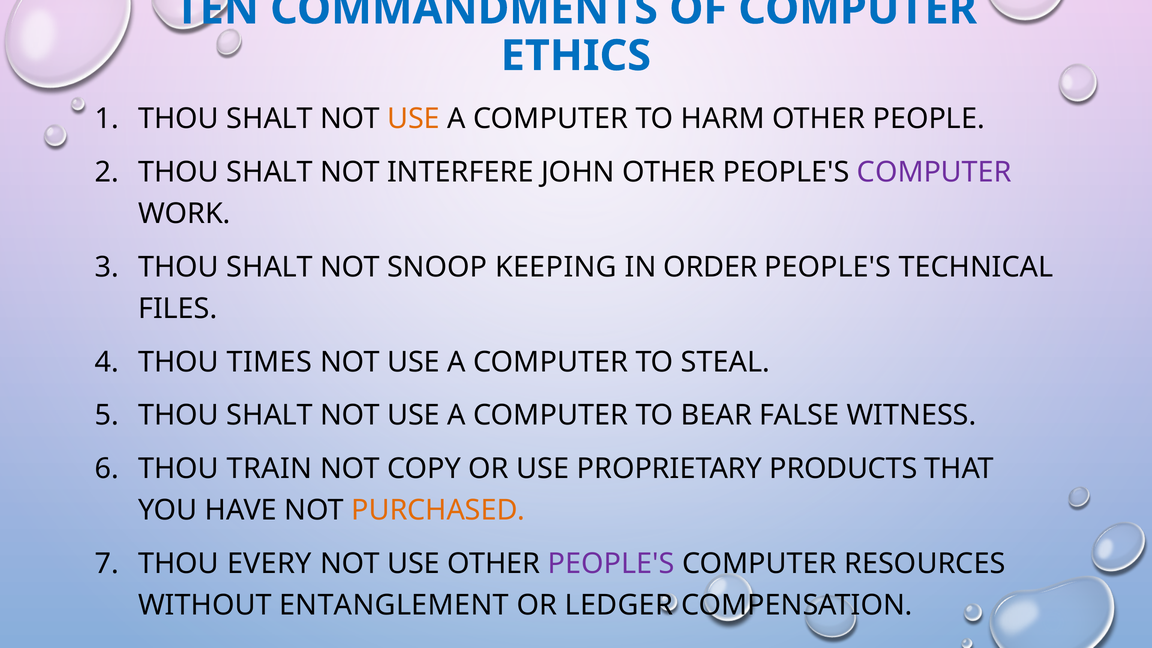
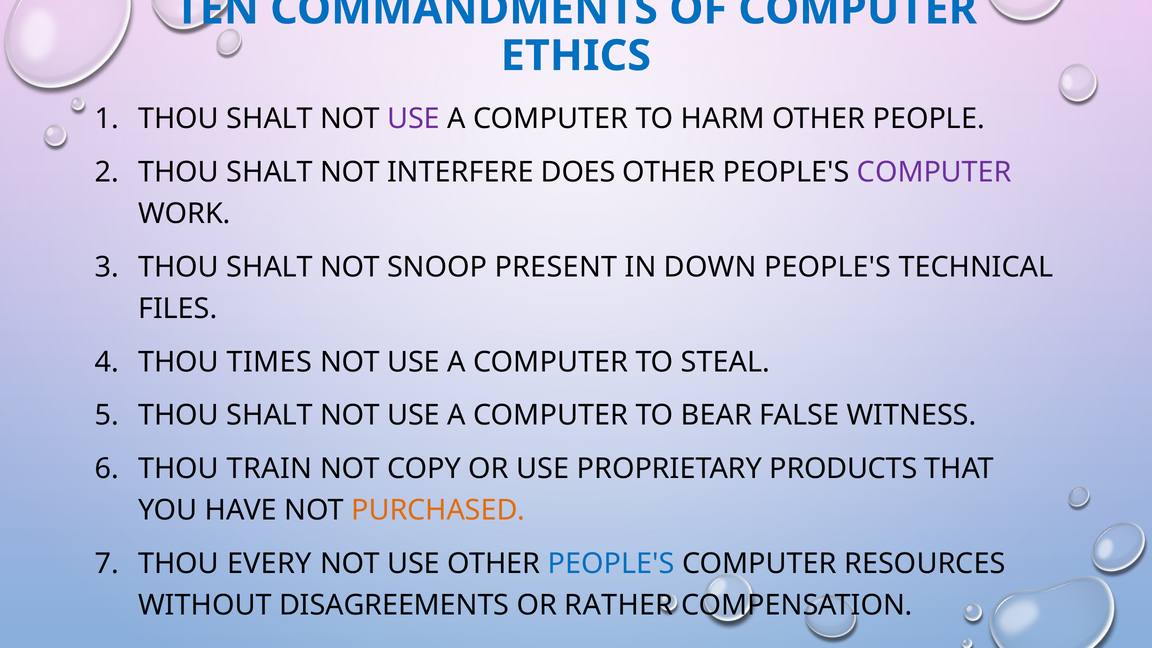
USE colour: orange -> purple (414, 119)
JOHN: JOHN -> DOES (578, 172)
KEEPING: KEEPING -> PRESENT (556, 267)
ORDER: ORDER -> DOWN (710, 267)
PEOPLE'S colour: purple -> blue (611, 564)
ENTANGLEMENT: ENTANGLEMENT -> DISAGREEMENTS (394, 605)
LEDGER: LEDGER -> RATHER (619, 605)
